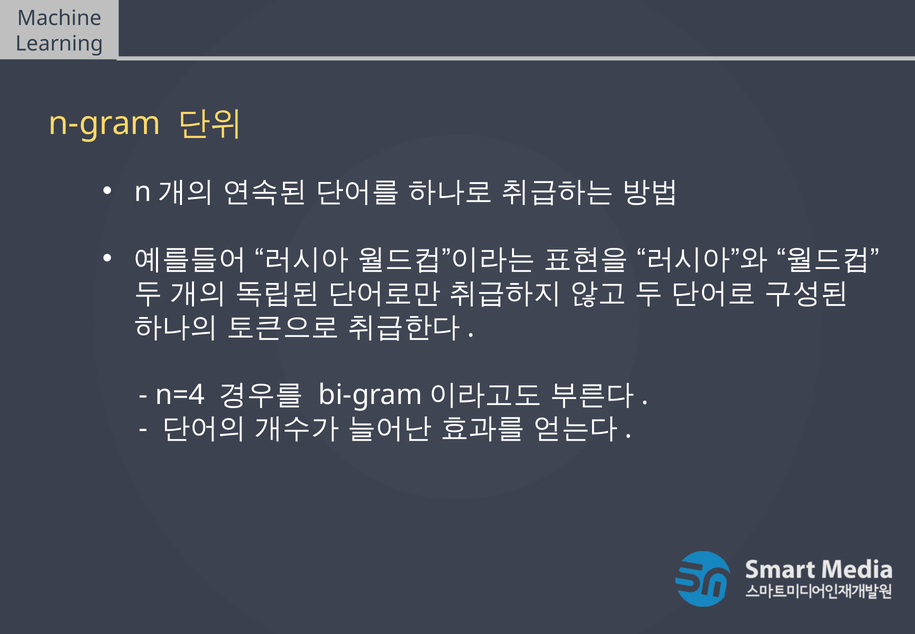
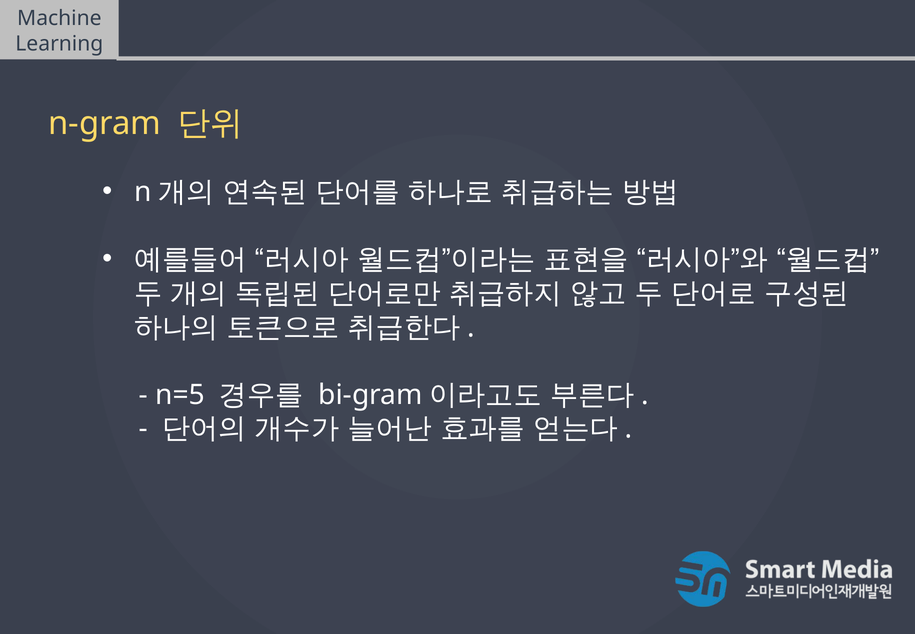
n=4: n=4 -> n=5 (180, 395)
